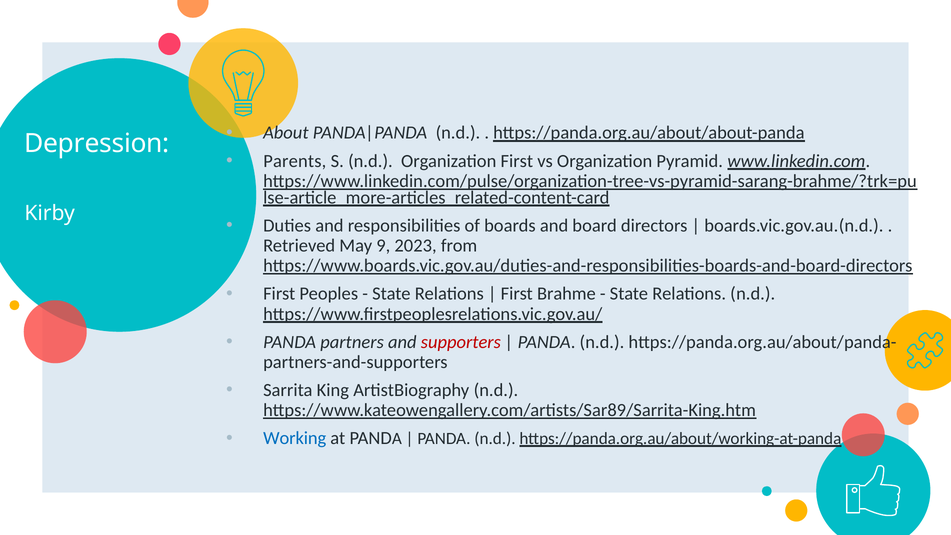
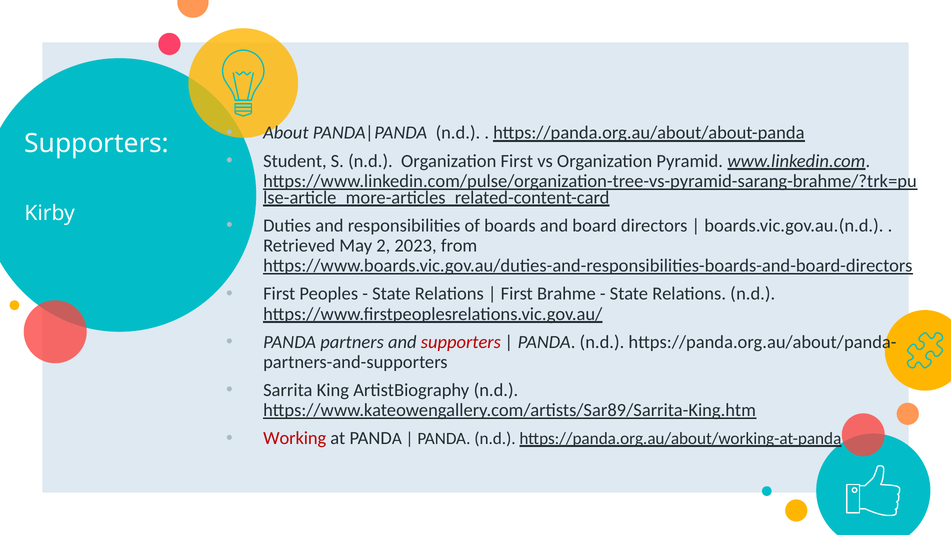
Depression: Depression -> Supporters (97, 144)
Parents: Parents -> Student (295, 161)
9: 9 -> 2 (383, 245)
Working colour: blue -> red (295, 438)
